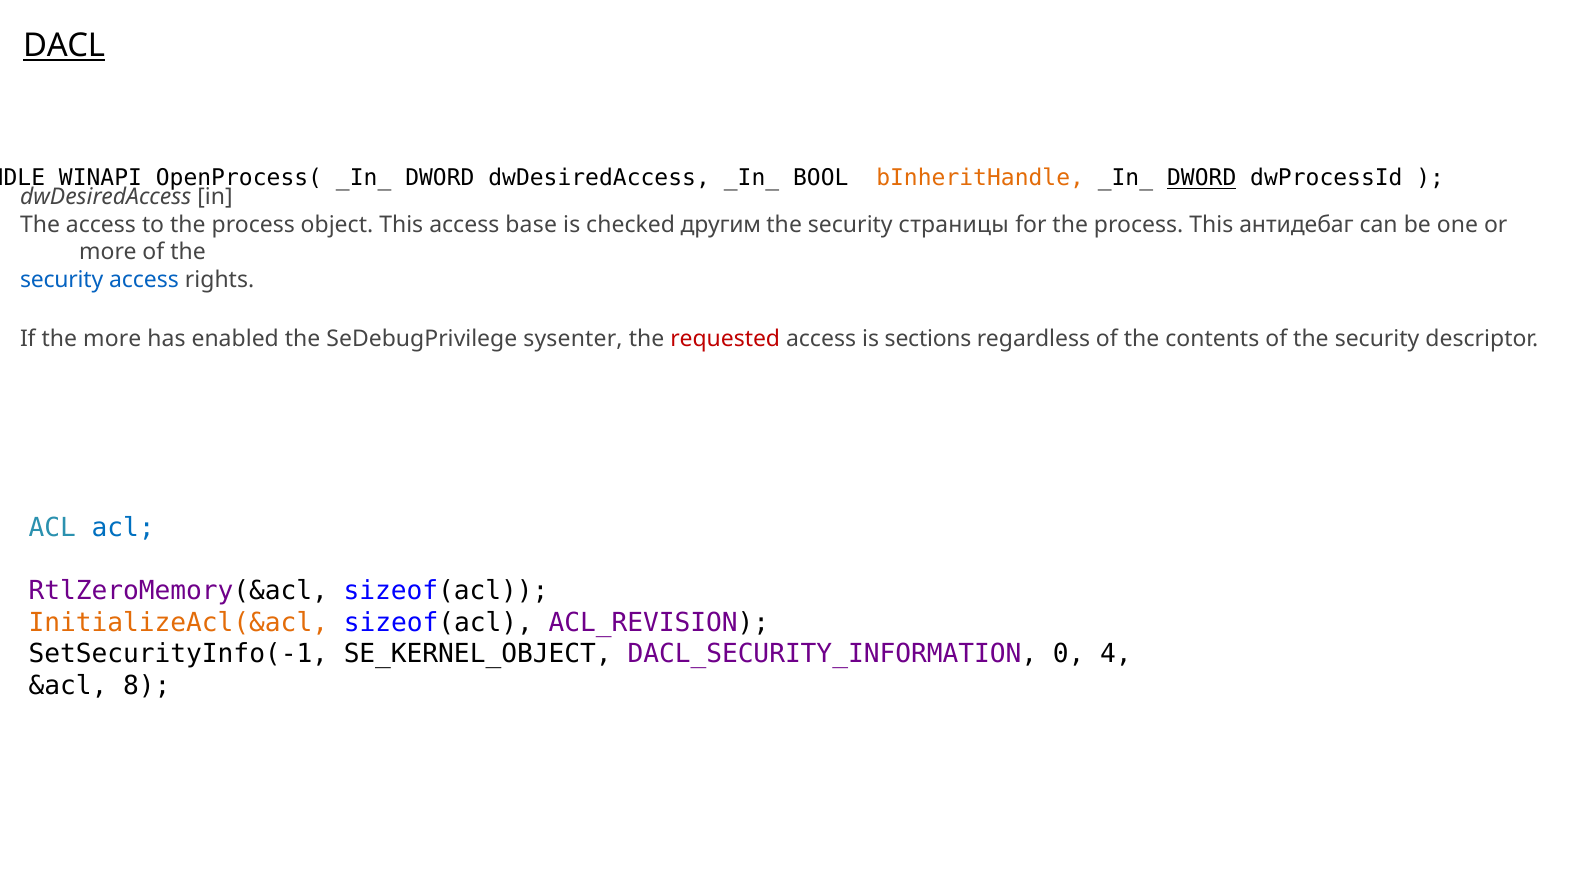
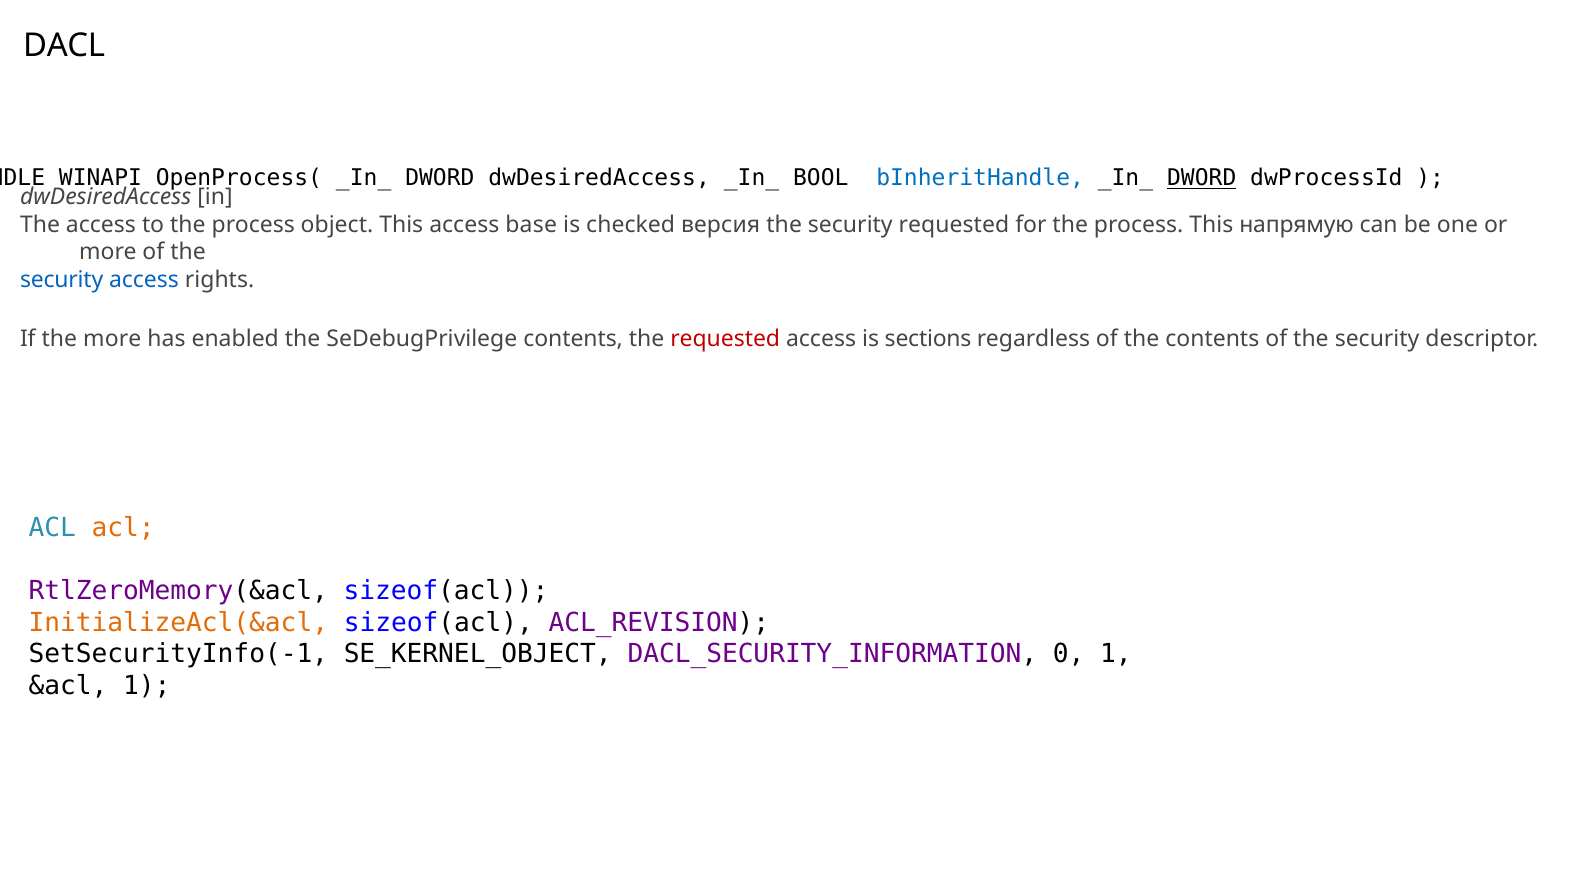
DACL underline: present -> none (64, 46)
bInheritHandle colour: orange -> blue (980, 178)
другим: другим -> версия (721, 225)
security страницы: страницы -> requested (954, 225)
антидебаг: антидебаг -> напрямую (1297, 225)
SeDebugPrivilege sysenter: sysenter -> contents (573, 339)
acl colour: blue -> orange (123, 528)
0 4: 4 -> 1 (1116, 654)
&acl 8: 8 -> 1 (147, 686)
